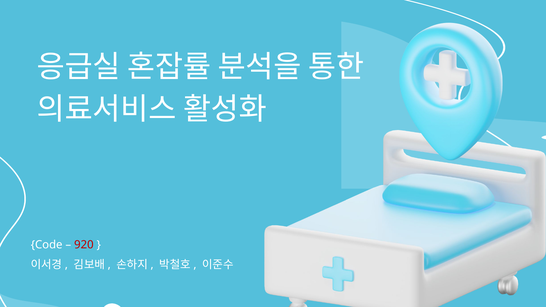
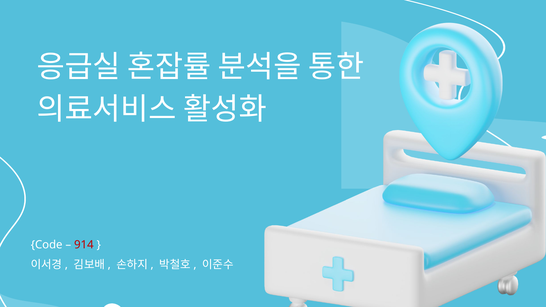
920: 920 -> 914 (84, 245)
